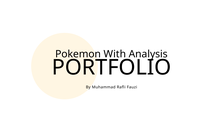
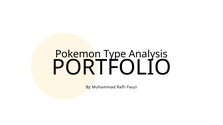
With: With -> Type (115, 54)
